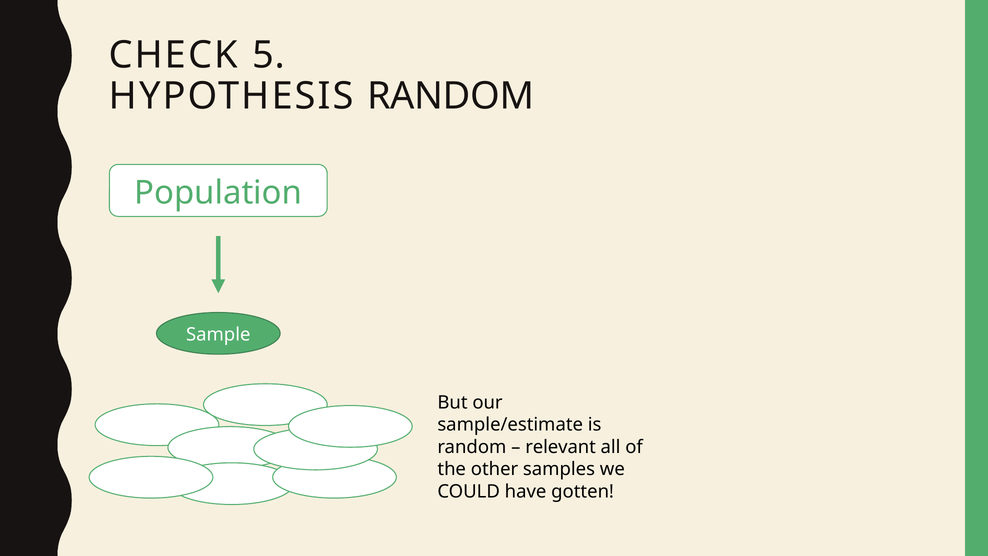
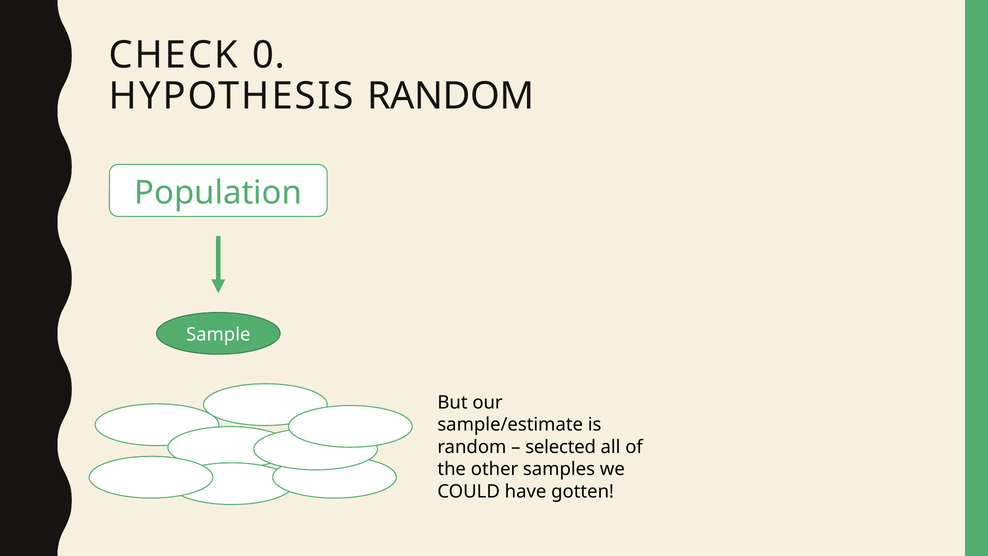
5: 5 -> 0 (269, 55)
relevant: relevant -> selected (561, 447)
